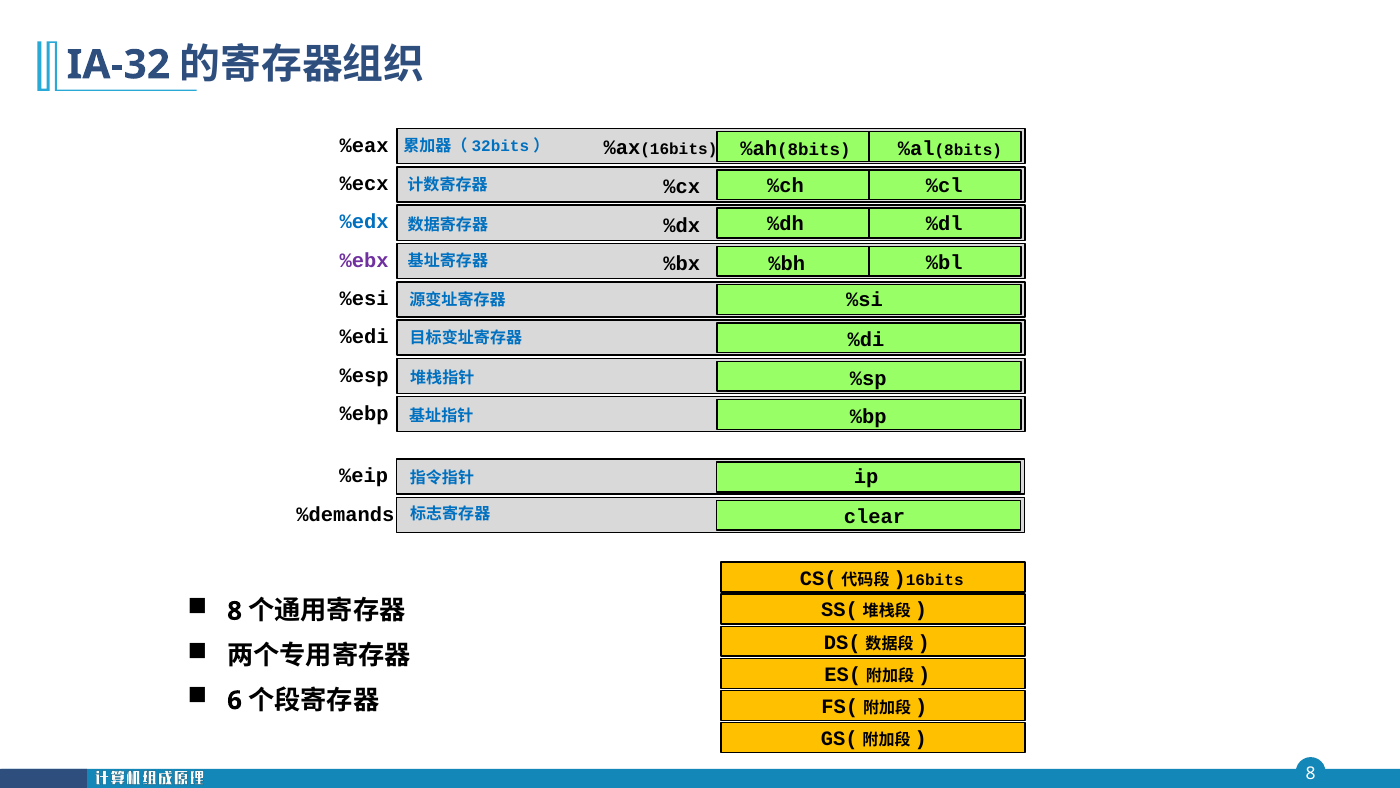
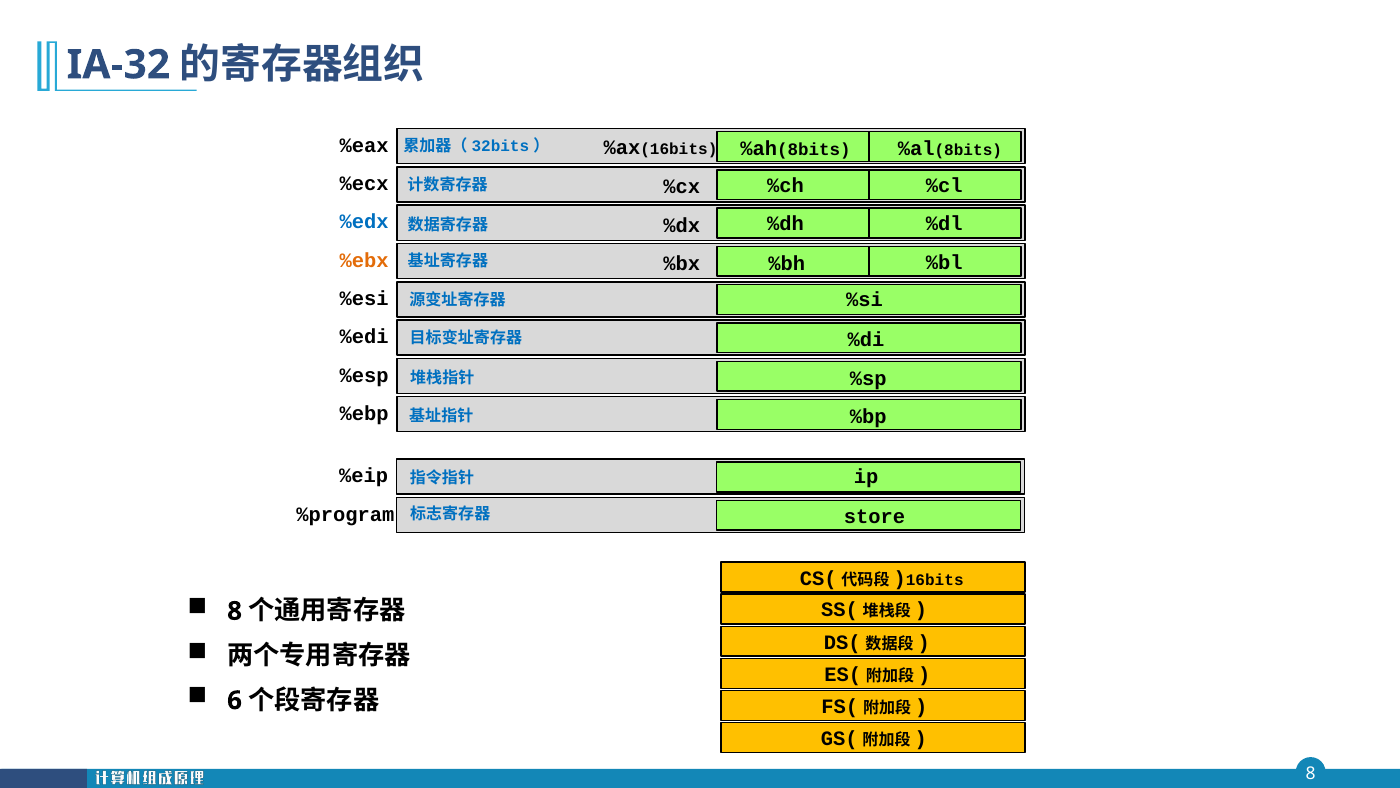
%ebx colour: purple -> orange (364, 260)
%demands: %demands -> %program (345, 514)
clear: clear -> store (875, 516)
